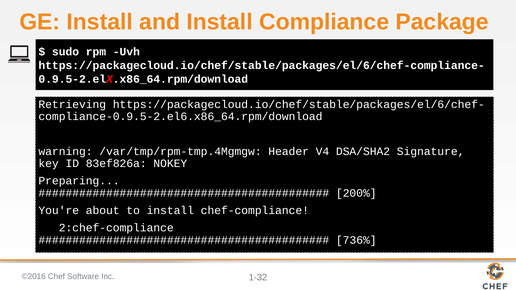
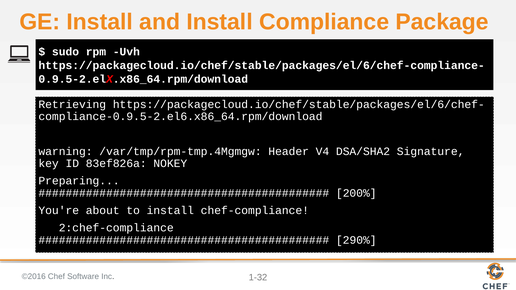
736%: 736% -> 290% (356, 240)
